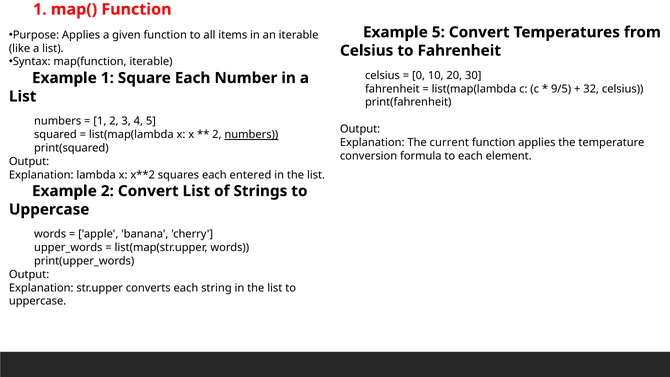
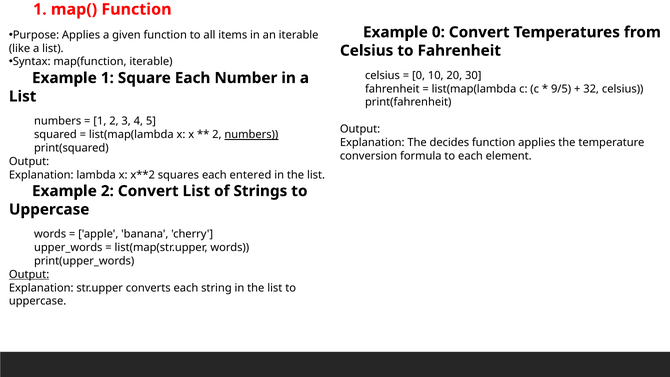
Example 5: 5 -> 0 (438, 32)
current: current -> decides (449, 142)
Output underline: none -> present (29, 274)
